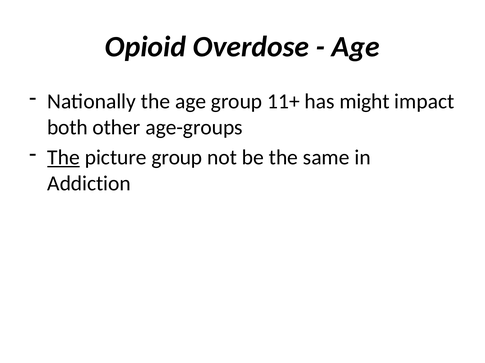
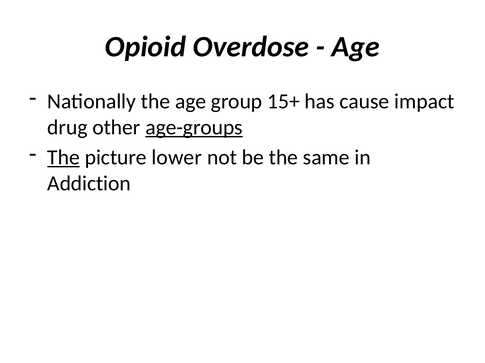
11+: 11+ -> 15+ (283, 102)
might: might -> cause (364, 102)
both: both -> drug (67, 128)
age-groups underline: none -> present (194, 128)
picture group: group -> lower (177, 158)
